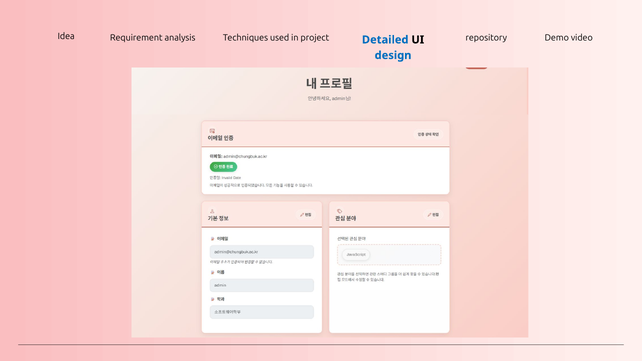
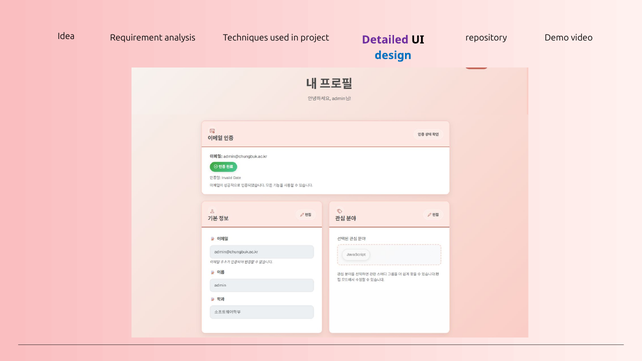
Detailed colour: blue -> purple (385, 40)
